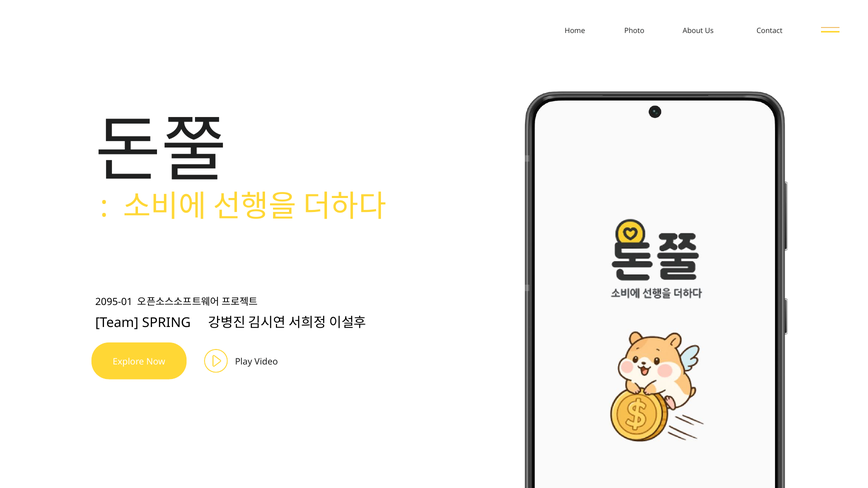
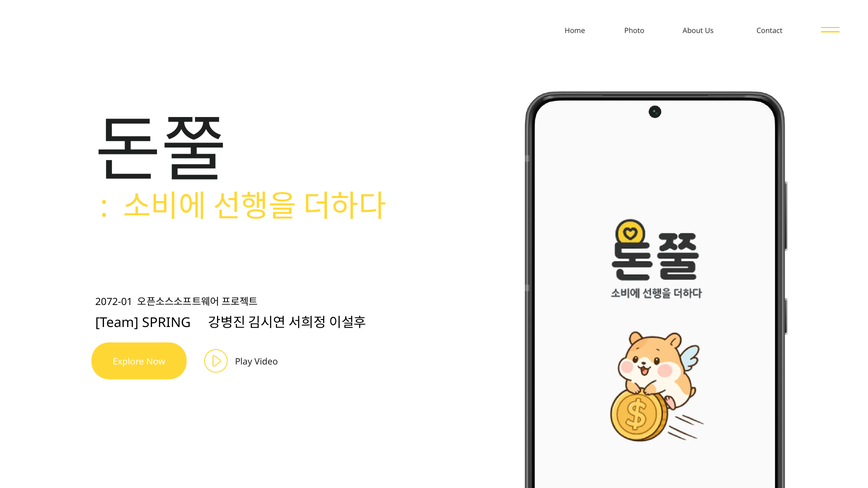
2095-01: 2095-01 -> 2072-01 (114, 302)
